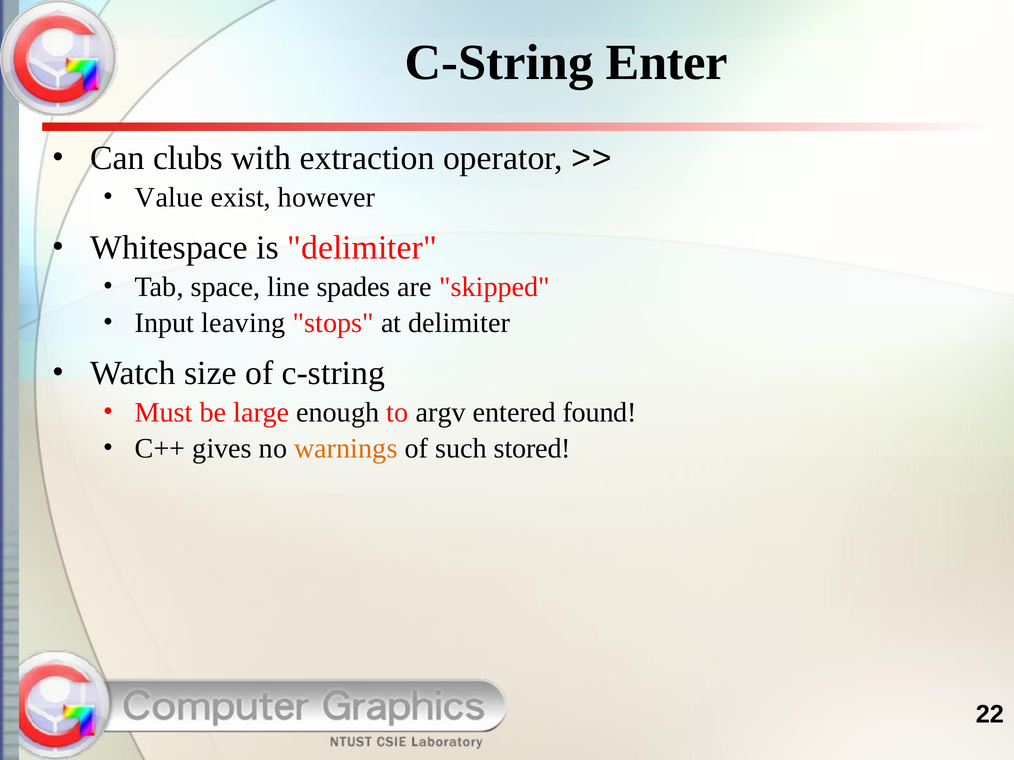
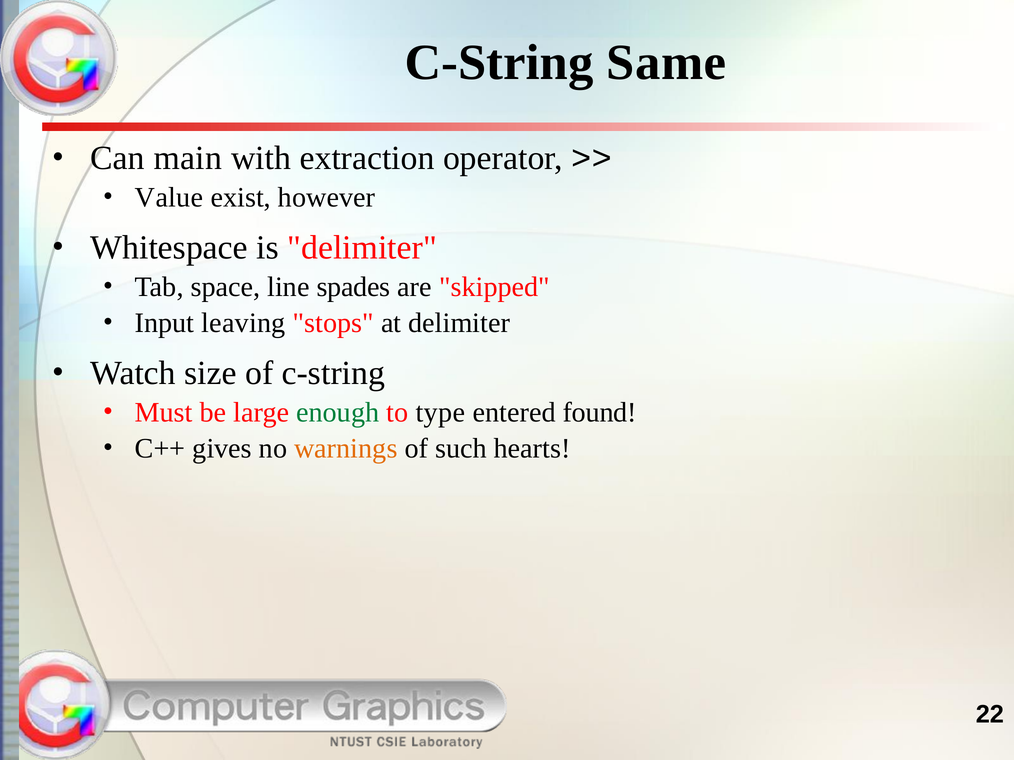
Enter: Enter -> Same (666, 63)
clubs: clubs -> main (188, 158)
enough colour: black -> green (338, 413)
argv: argv -> type (441, 413)
stored: stored -> hearts (532, 449)
